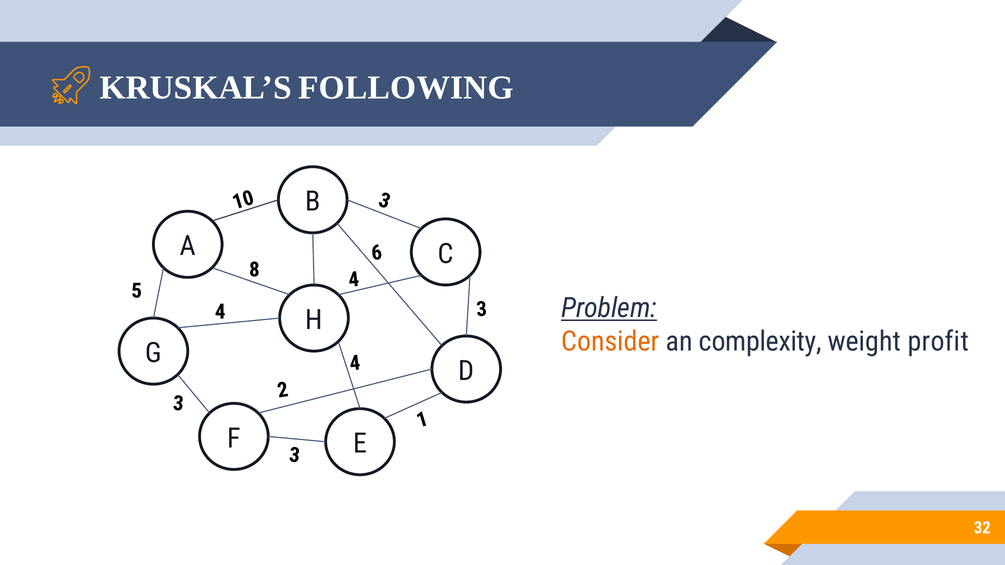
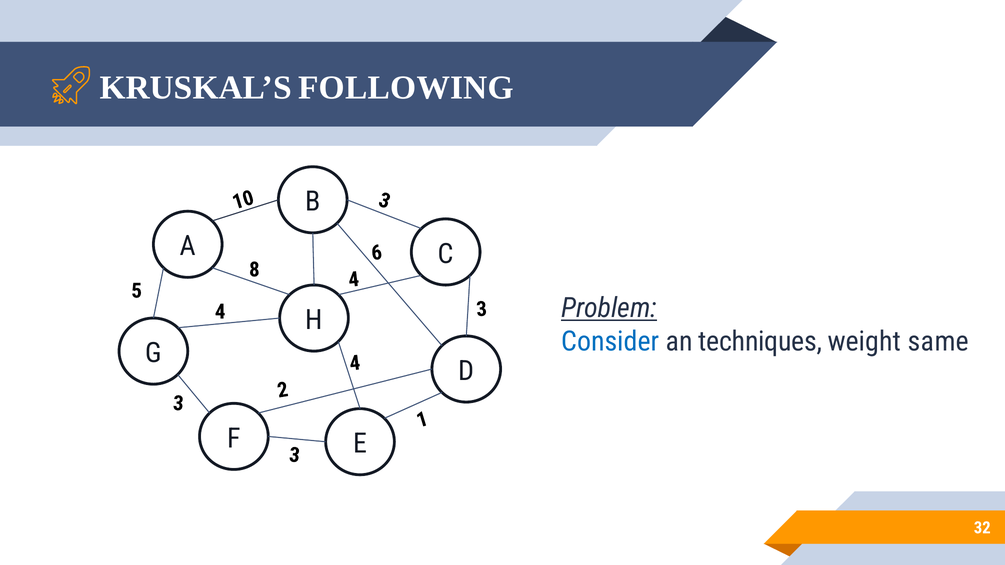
Consider colour: orange -> blue (610, 342)
complexity: complexity -> techniques (760, 342)
profit: profit -> same (938, 342)
